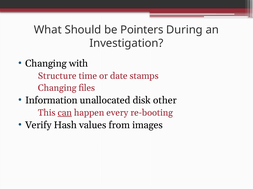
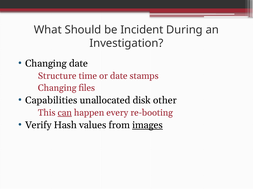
Pointers: Pointers -> Incident (142, 30)
Changing with: with -> date (78, 64)
Information: Information -> Capabilities (51, 101)
images underline: none -> present (148, 126)
